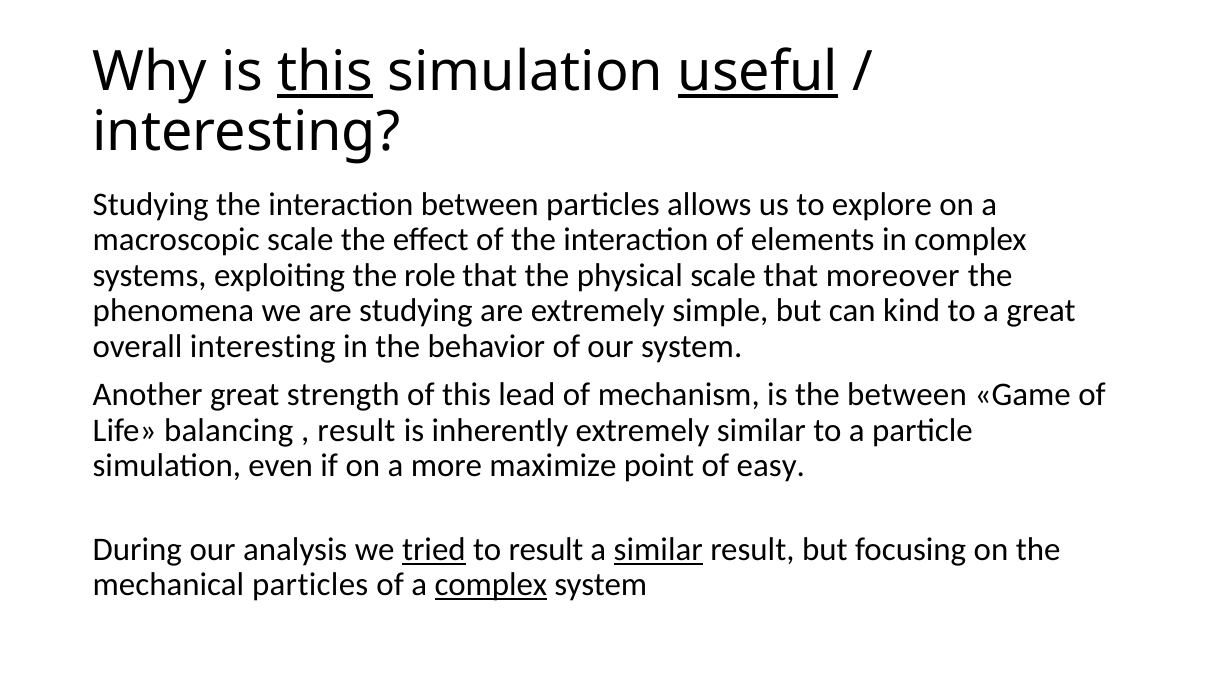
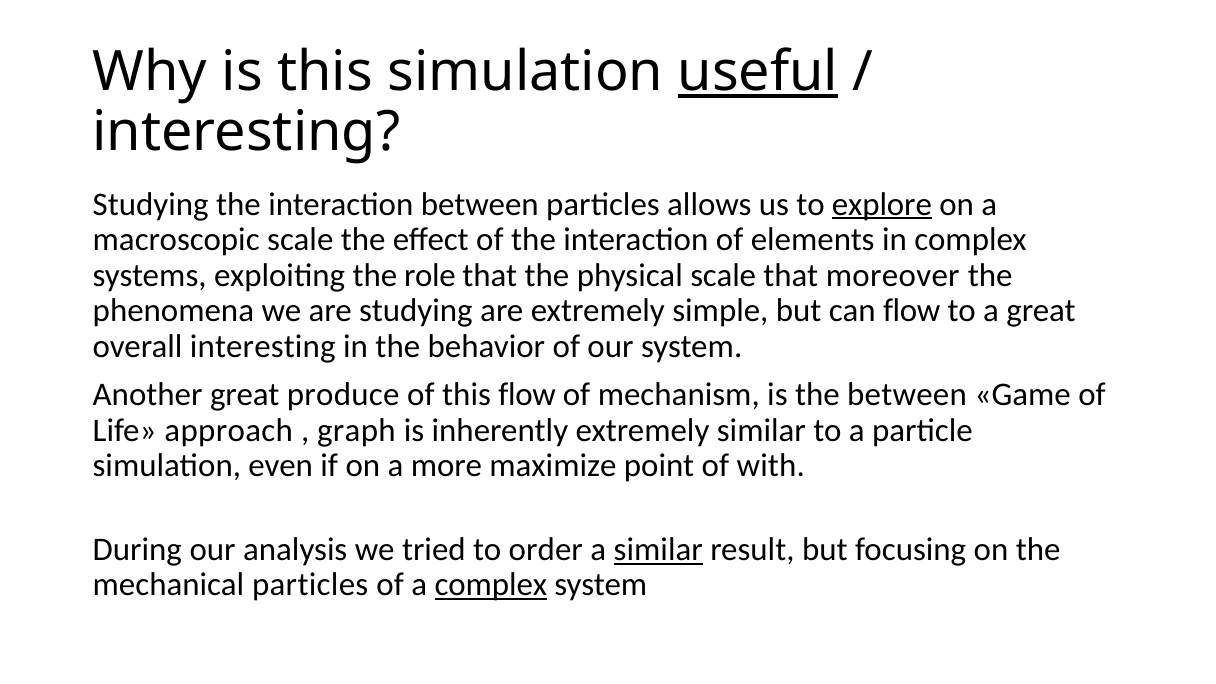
this underline: present -> none (325, 72)
explore underline: none -> present (882, 204)
can kind: kind -> flow (912, 311)
strength: strength -> produce (343, 395)
this lead: lead -> flow (527, 395)
balancing: balancing -> approach (229, 430)
result: result -> graph (356, 430)
easy: easy -> with (771, 466)
tried underline: present -> none (434, 549)
to result: result -> order (546, 549)
